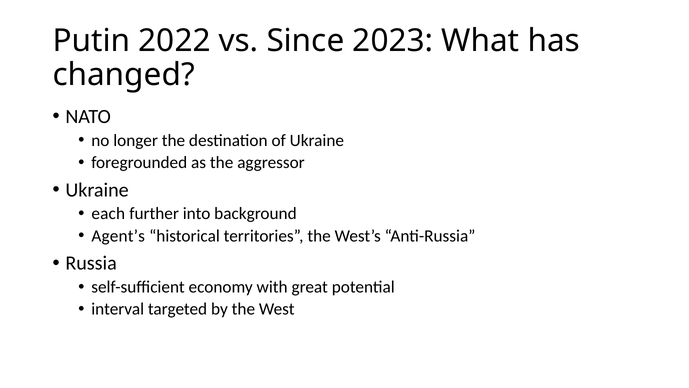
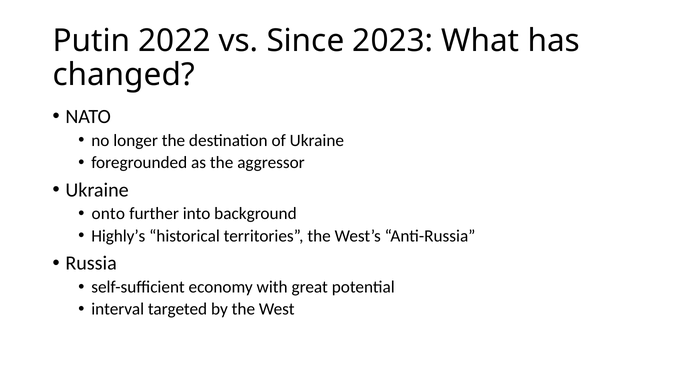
each: each -> onto (108, 213)
Agent’s: Agent’s -> Highly’s (118, 236)
